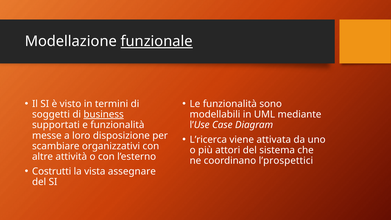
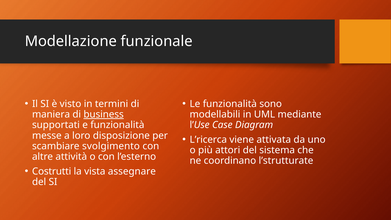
funzionale underline: present -> none (157, 41)
soggetti: soggetti -> maniera (51, 114)
organizzativi: organizzativi -> svolgimento (111, 146)
l’prospettici: l’prospettici -> l’strutturate (286, 161)
